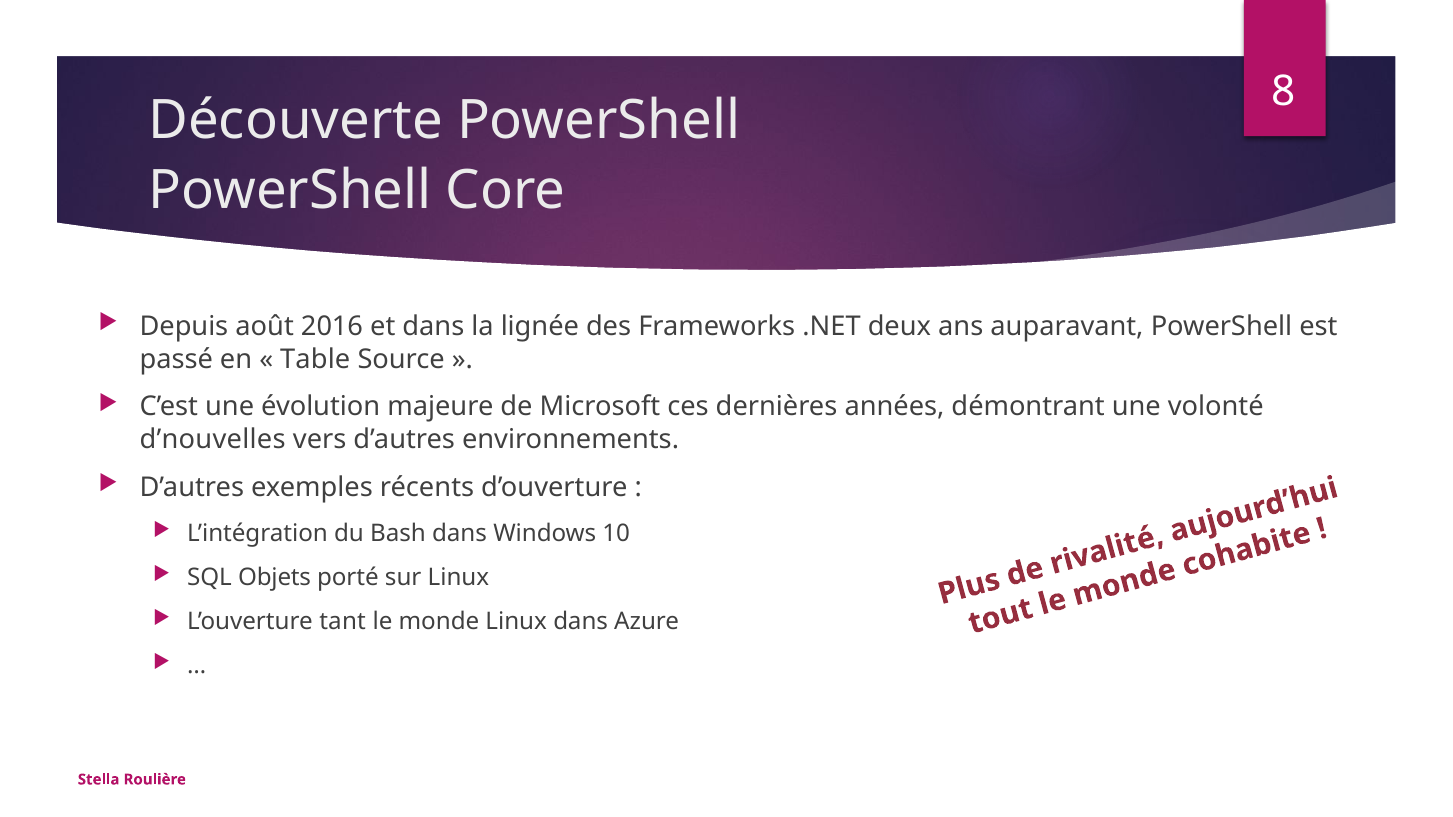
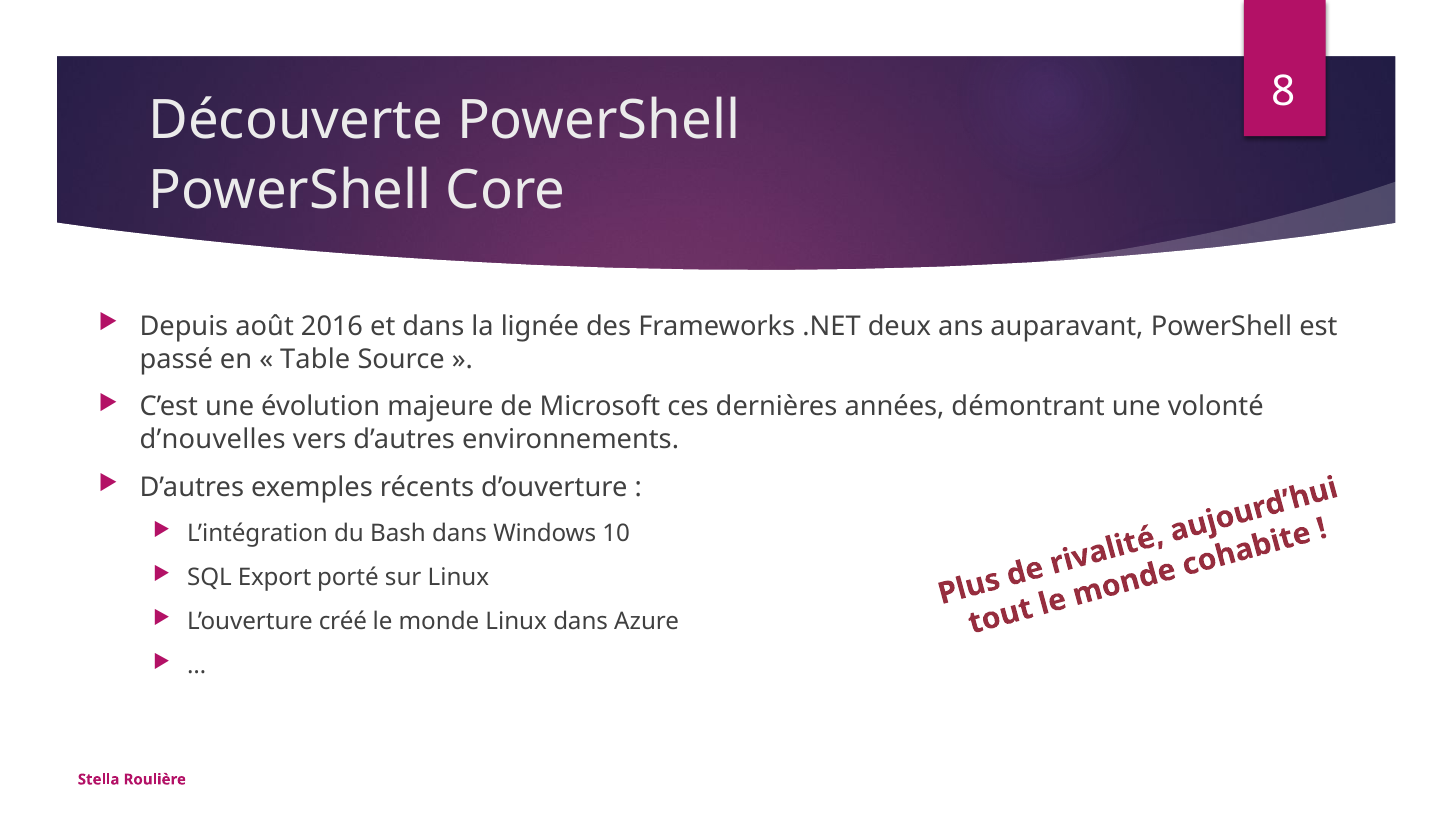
Objets: Objets -> Export (275, 577)
tant: tant -> créé (343, 622)
